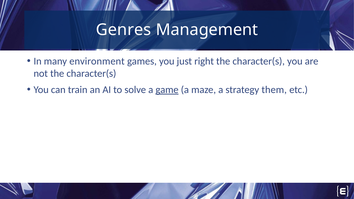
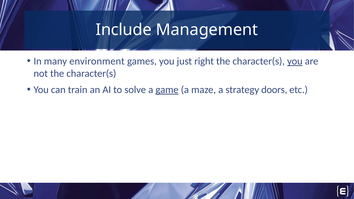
Genres: Genres -> Include (124, 30)
you underline: none -> present (295, 61)
them: them -> doors (274, 90)
